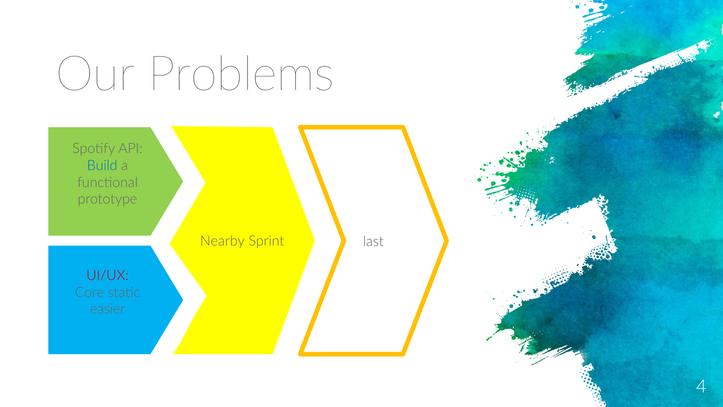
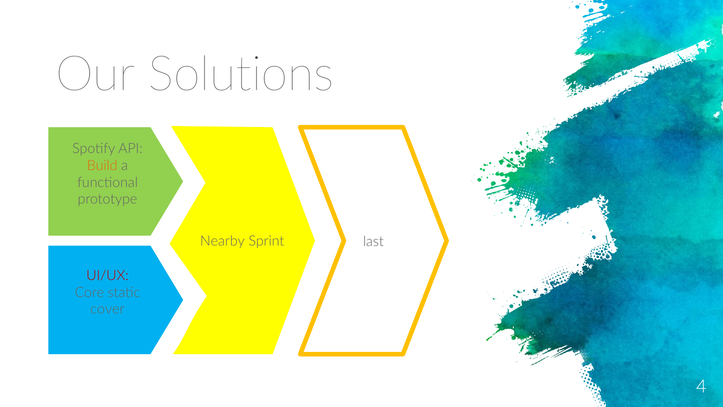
Problems: Problems -> Solutions (241, 74)
Build colour: blue -> orange (102, 165)
easier: easier -> cover (107, 309)
